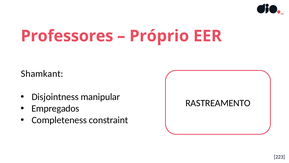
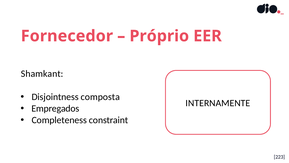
Professores: Professores -> Fornecedor (67, 36)
manipular: manipular -> composta (100, 97)
RASTREAMENTO: RASTREAMENTO -> INTERNAMENTE (218, 103)
